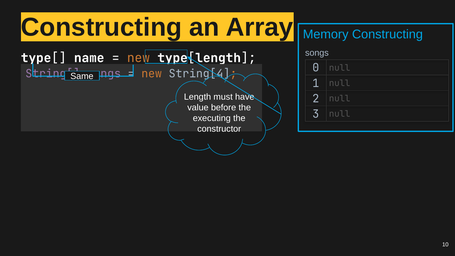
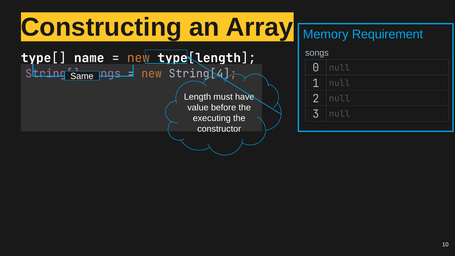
Memory Constructing: Constructing -> Requirement (388, 34)
